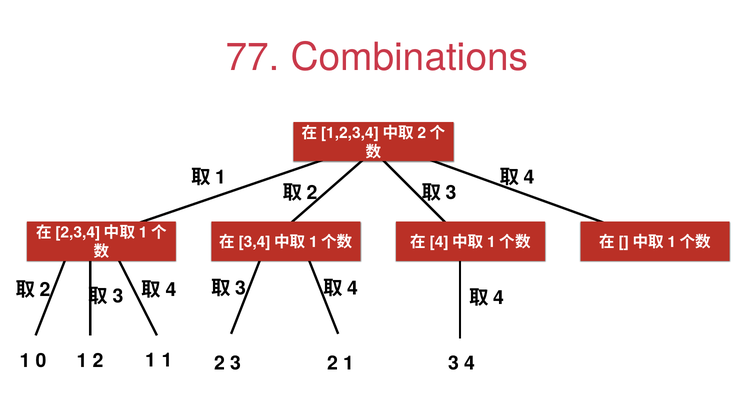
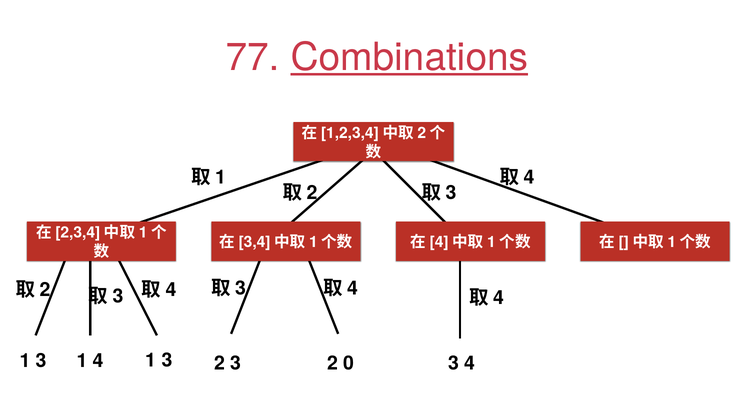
Combinations underline: none -> present (409, 57)
1: 1 -> 3 (167, 360)
2 1: 1 -> 0 (349, 363)
0: 0 -> 3 (41, 361)
2: 2 -> 4 (98, 361)
